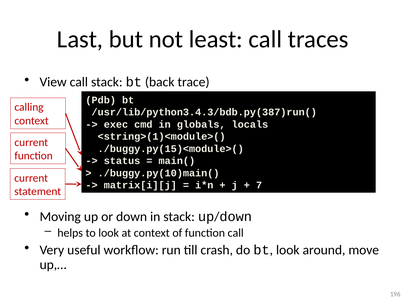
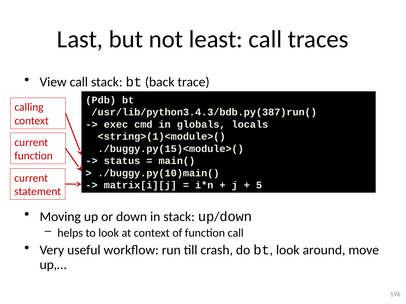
7: 7 -> 5 (259, 186)
